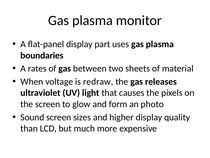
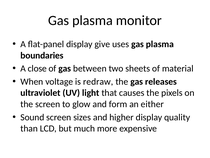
part: part -> give (102, 44)
rates: rates -> close (37, 68)
photo: photo -> either (152, 104)
